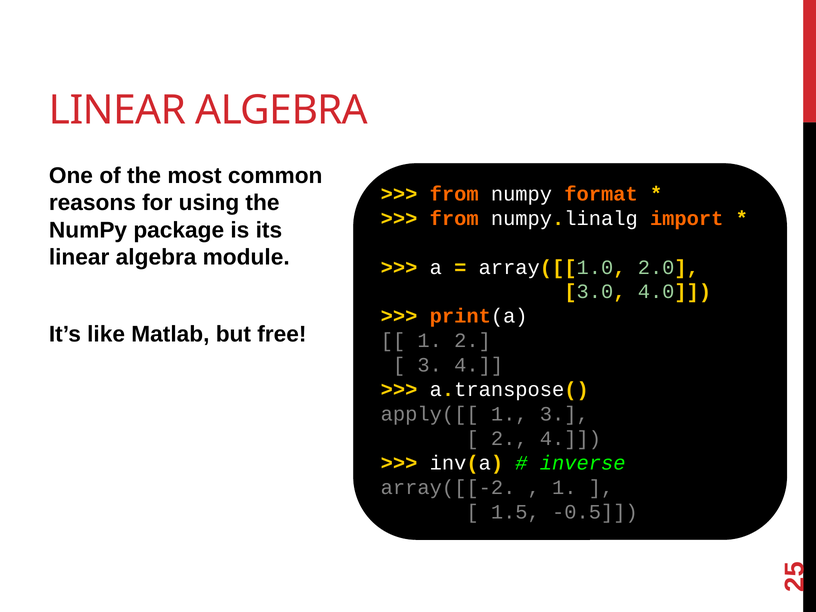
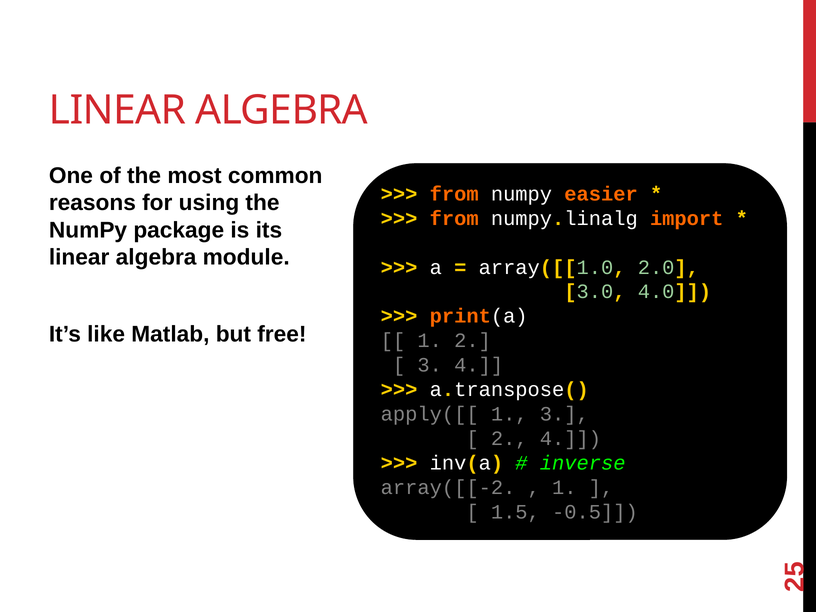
format: format -> easier (601, 194)
